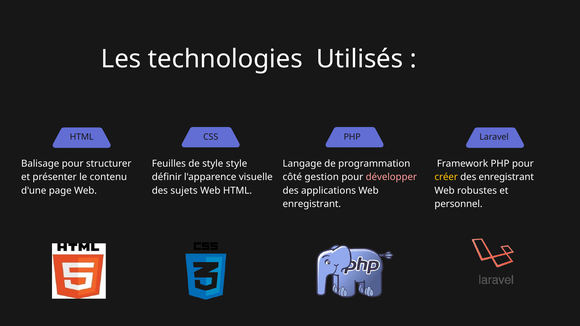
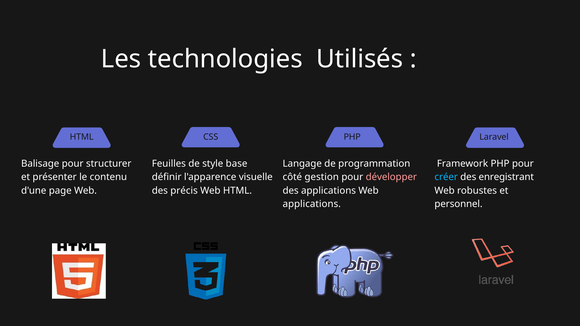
style style: style -> base (237, 164)
créer colour: yellow -> light blue (446, 177)
sujets: sujets -> précis (184, 191)
enregistrant: enregistrant -> applications (312, 204)
